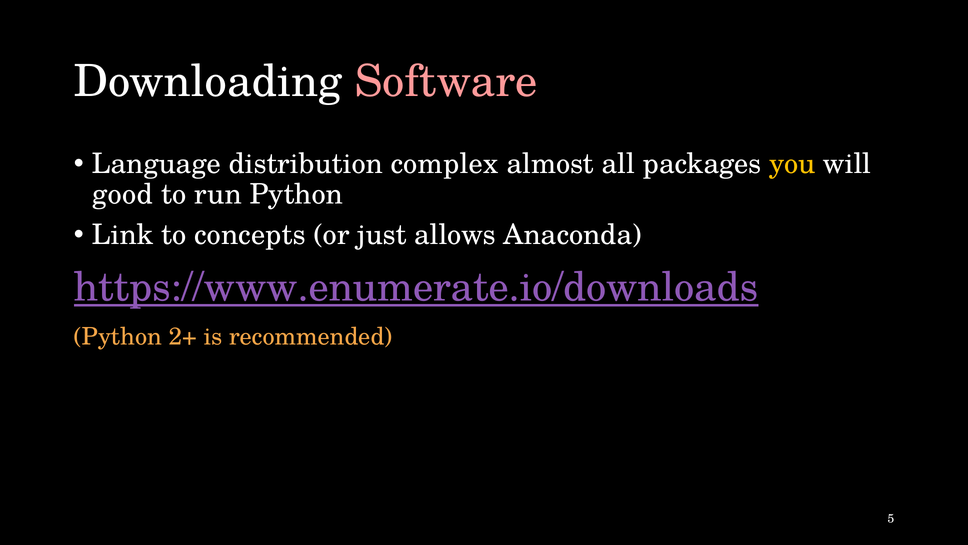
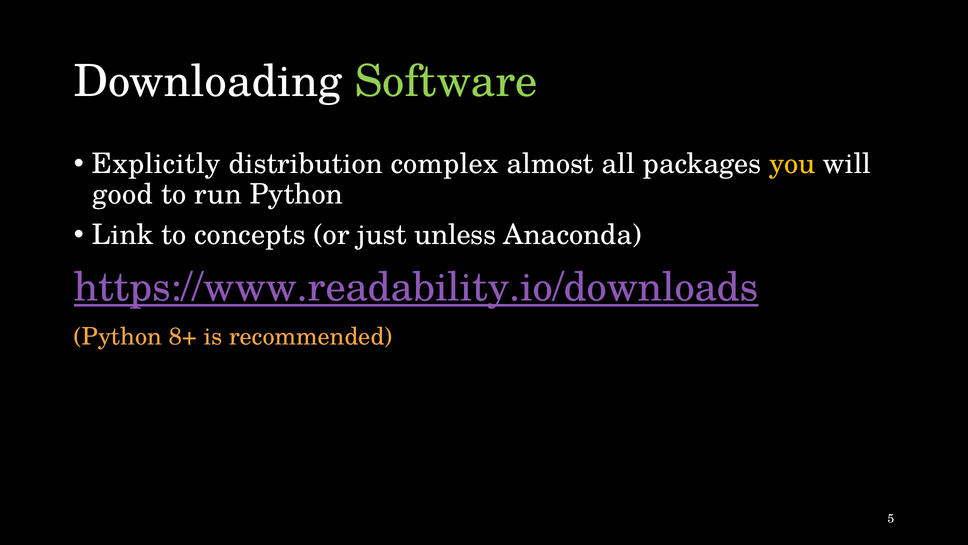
Software colour: pink -> light green (446, 81)
Language: Language -> Explicitly (156, 164)
allows: allows -> unless (455, 235)
https://www.enumerate.io/downloads: https://www.enumerate.io/downloads -> https://www.readability.io/downloads (416, 287)
2+: 2+ -> 8+ (183, 337)
